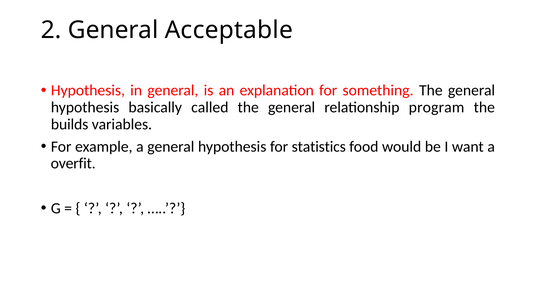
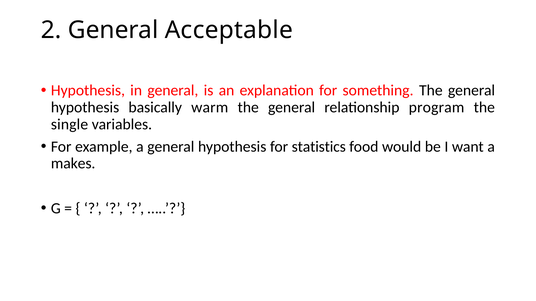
called: called -> warm (210, 108)
builds: builds -> single (70, 124)
overfit: overfit -> makes (73, 164)
